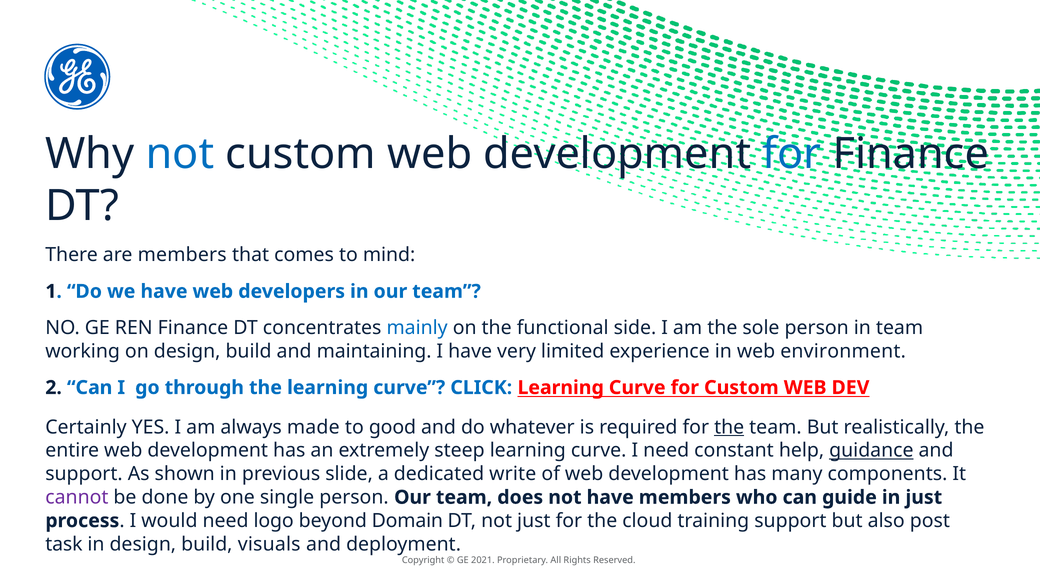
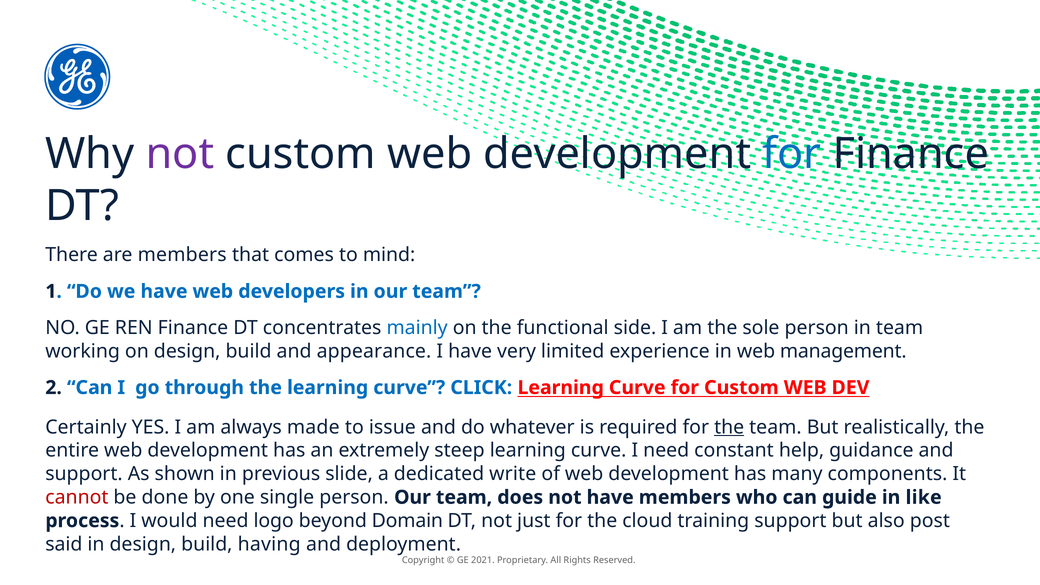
not colour: blue -> purple (180, 154)
maintaining: maintaining -> appearance (374, 351)
environment: environment -> management (843, 351)
good: good -> issue (392, 427)
guidance underline: present -> none (871, 451)
cannot colour: purple -> red (77, 497)
in just: just -> like (924, 497)
task: task -> said (64, 544)
visuals: visuals -> having (269, 544)
